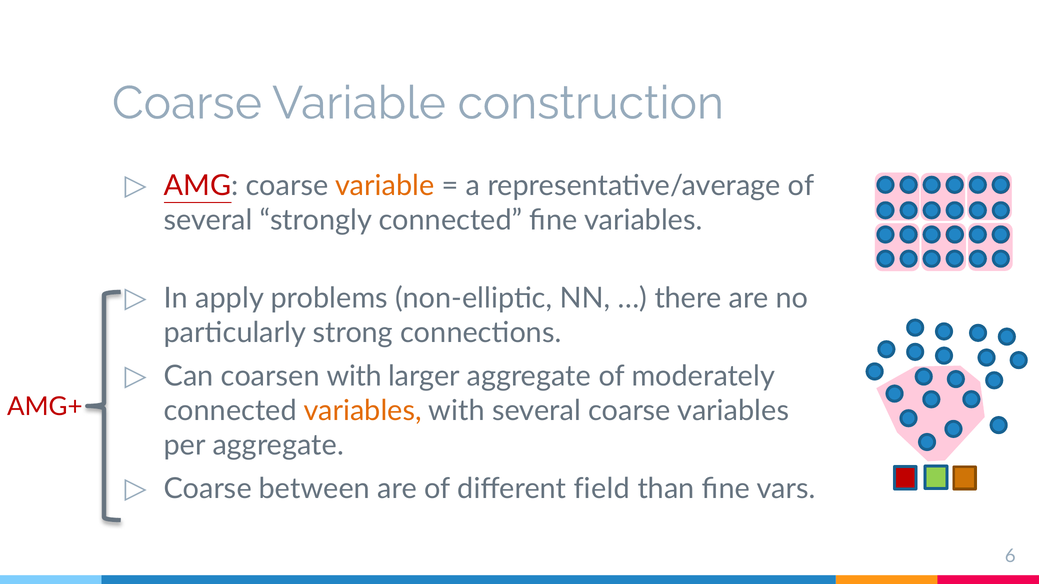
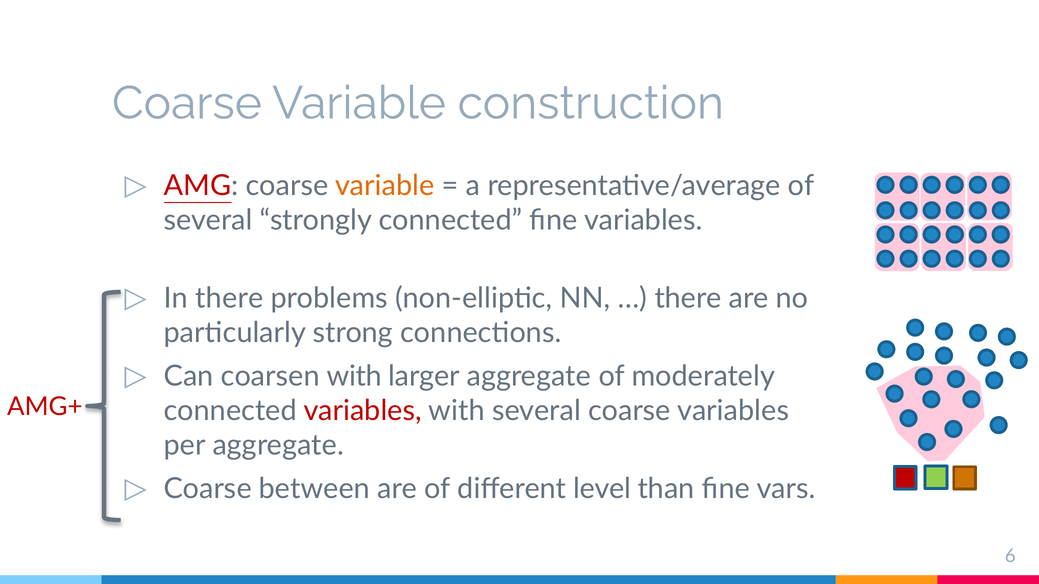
In apply: apply -> there (229, 298)
variables colour: orange -> red (363, 411)
field: field -> level (602, 489)
